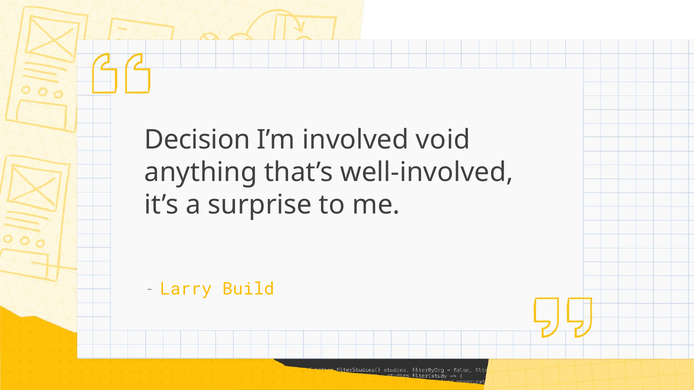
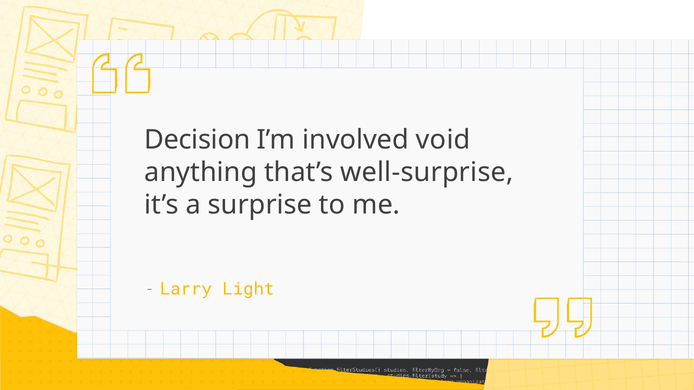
well-involved: well-involved -> well-surprise (427, 173)
Build: Build -> Light (248, 289)
